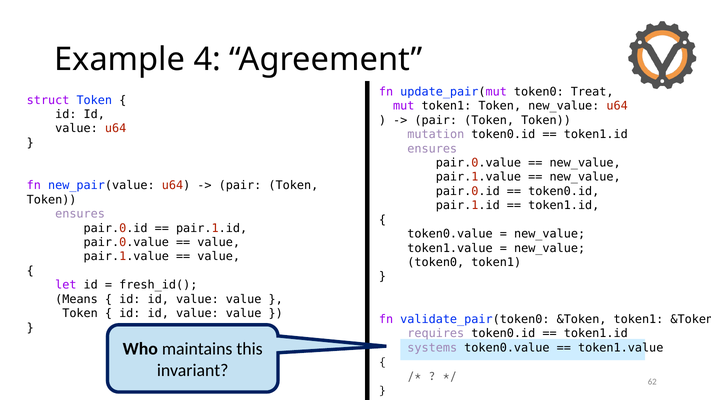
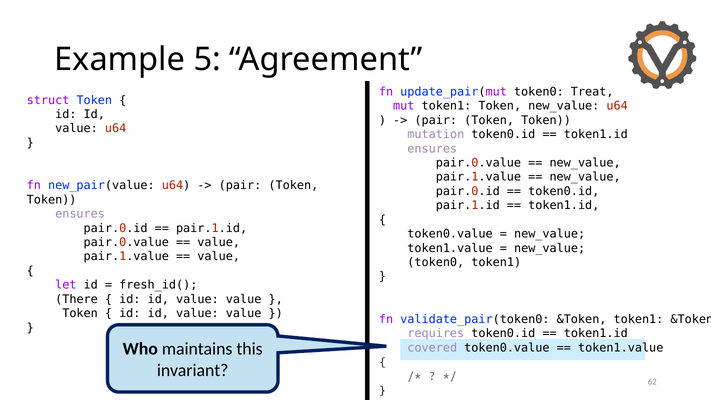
4: 4 -> 5 (207, 60)
Means: Means -> There (77, 299)
systems: systems -> covered (432, 348)
